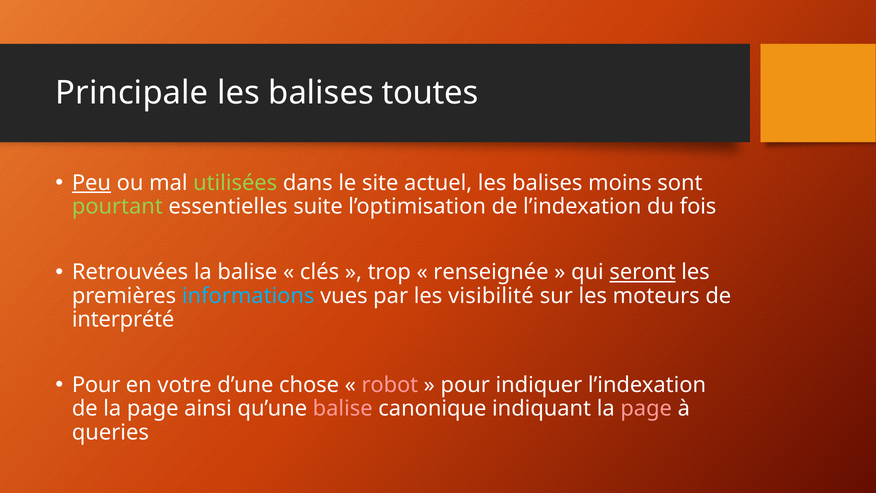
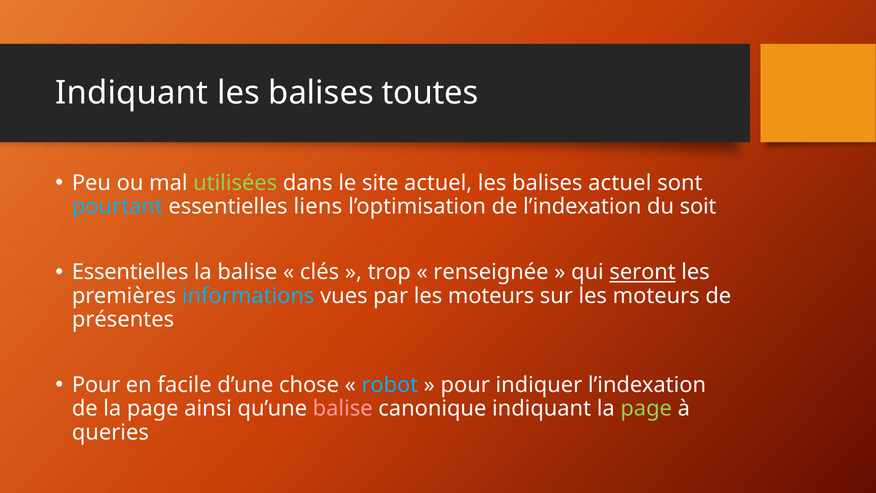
Principale: Principale -> Indiquant (132, 93)
Peu underline: present -> none (91, 183)
balises moins: moins -> actuel (620, 183)
pourtant colour: light green -> light blue (117, 207)
suite: suite -> liens (318, 207)
fois: fois -> soit (698, 207)
Retrouvées: Retrouvées -> Essentielles (130, 272)
par les visibilité: visibilité -> moteurs (491, 296)
interprété: interprété -> présentes (123, 319)
votre: votre -> facile (185, 385)
robot colour: pink -> light blue (390, 385)
page colour: pink -> light green (646, 409)
